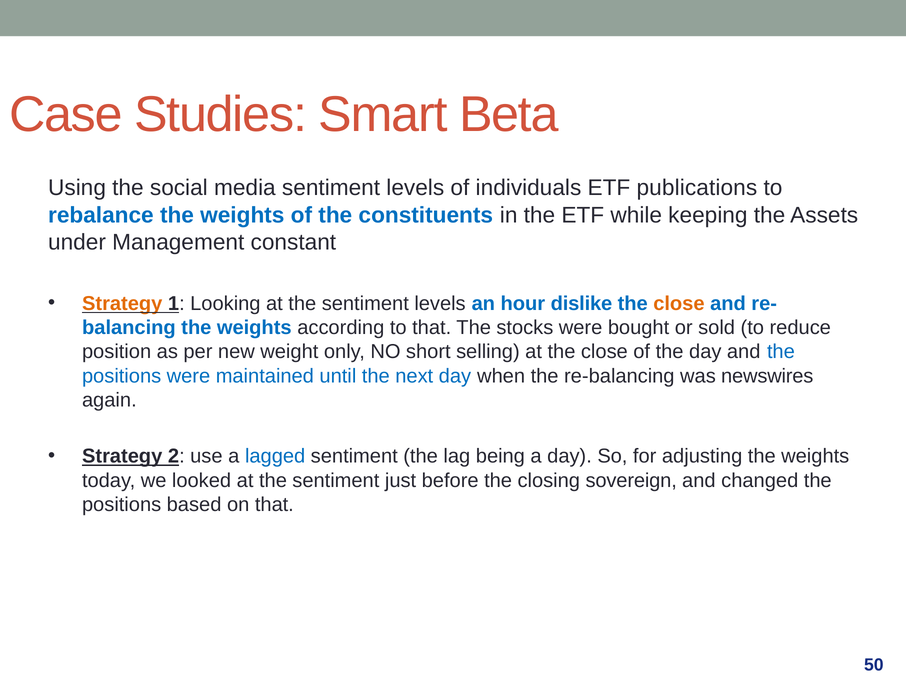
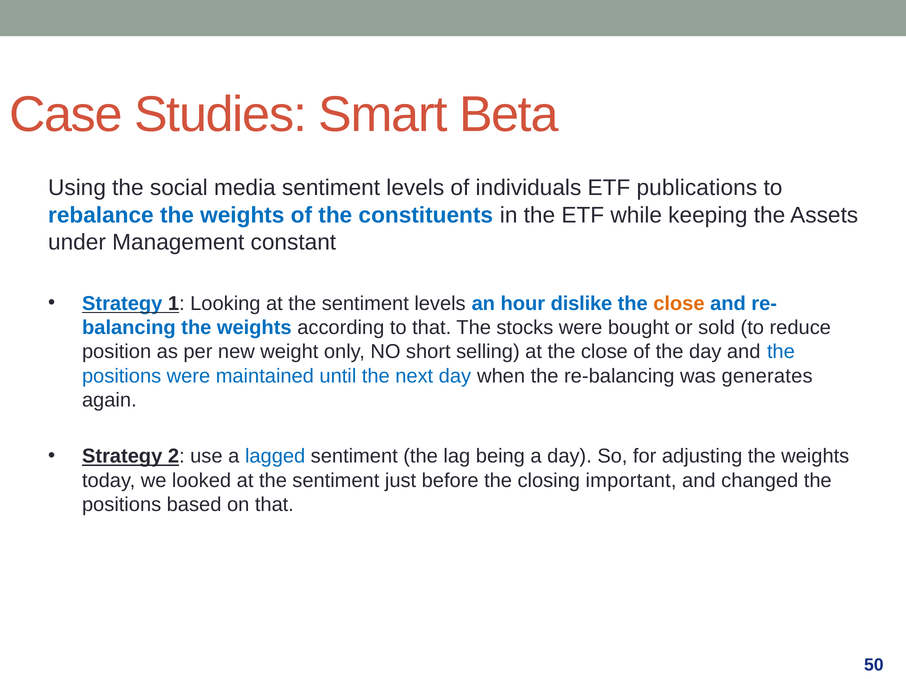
Strategy colour: orange -> blue (122, 304)
newswires: newswires -> generates (767, 376)
sovereign: sovereign -> important (631, 481)
